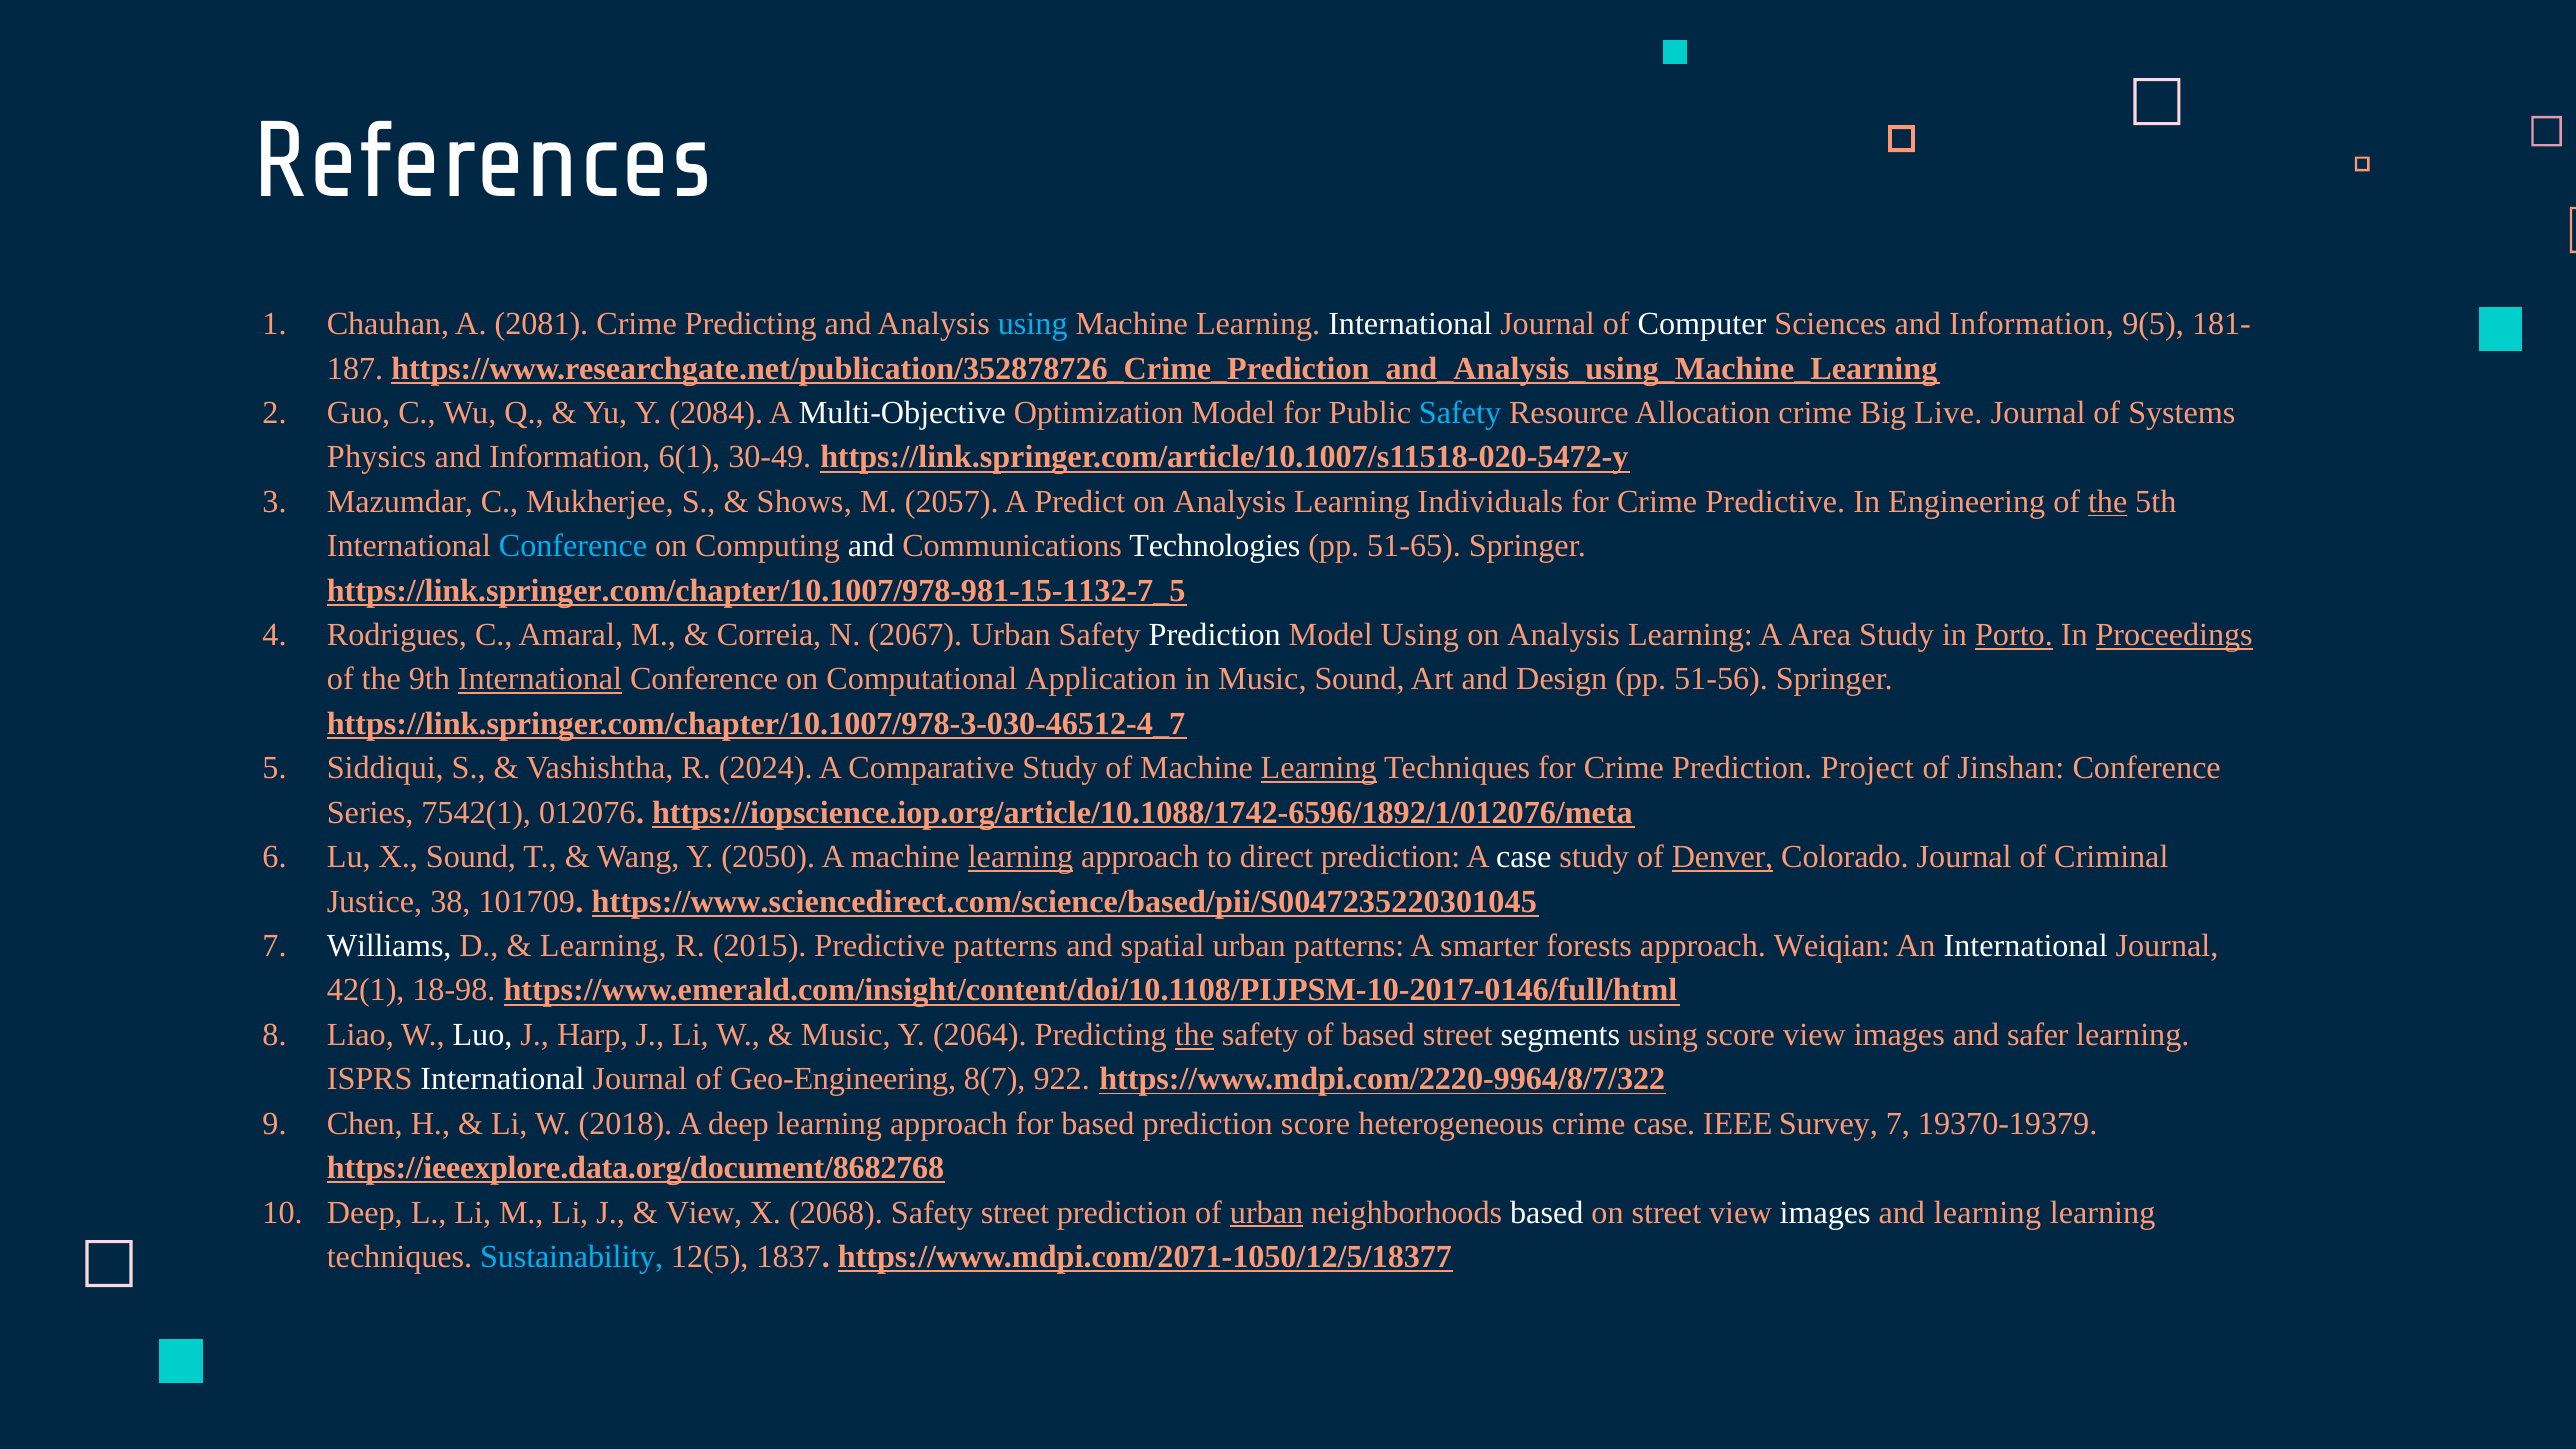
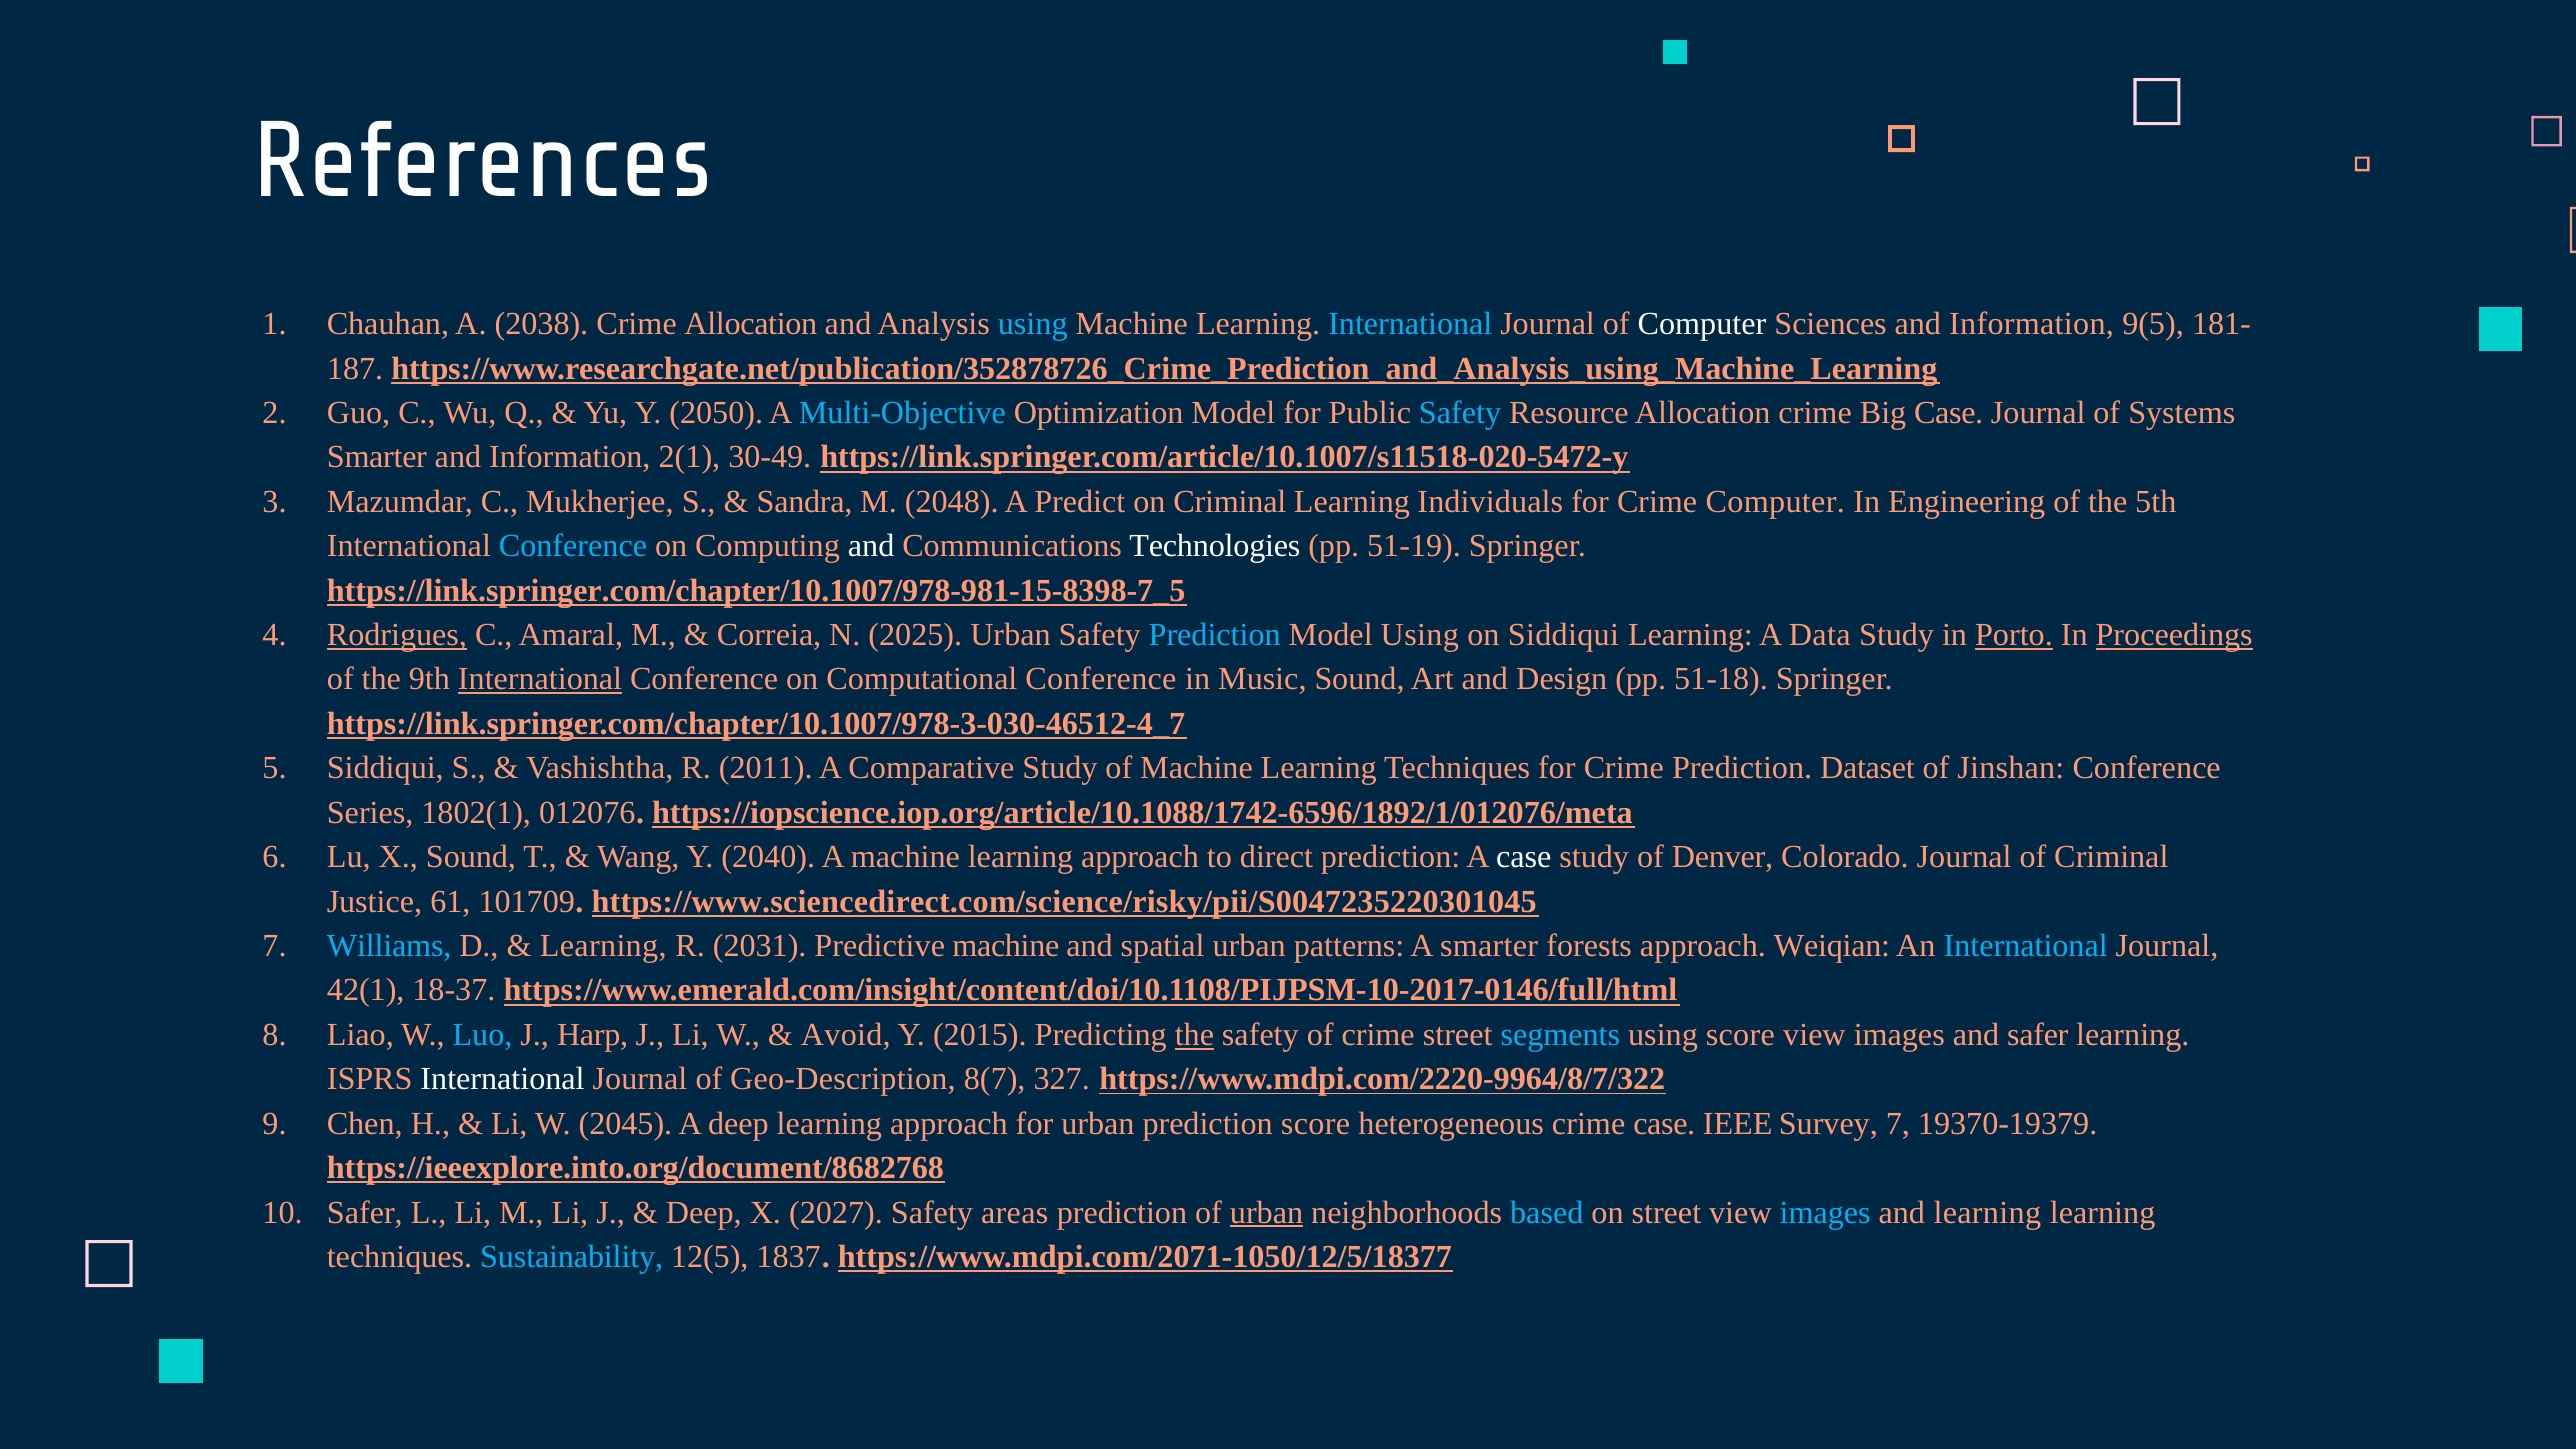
2081: 2081 -> 2038 (541, 324)
Crime Predicting: Predicting -> Allocation (751, 324)
International colour: white -> light blue (1410, 324)
2084: 2084 -> 2050 (716, 413)
Multi-Objective colour: white -> light blue (902, 413)
Big Live: Live -> Case (1949, 413)
Physics: Physics -> Smarter (377, 457)
6(1: 6(1 -> 2(1 (689, 457)
Shows: Shows -> Sandra (805, 502)
2057: 2057 -> 2048 (952, 502)
Analysis: Analysis -> Criminal (1230, 502)
Crime Predictive: Predictive -> Computer (1775, 502)
the underline: present -> none (2108, 502)
51-65: 51-65 -> 51-19 (1414, 546)
https://link.springer.com/chapter/10.1007/978-981-15-1132-7_5: https://link.springer.com/chapter/10.1007/978-981-15-1132-7_5 -> https://link.springer.com/chapter/10.1007/978-981-15-8398-7_5 (756, 591)
Rodrigues underline: none -> present (397, 635)
2067: 2067 -> 2025 (915, 635)
Prediction colour: white -> light blue (1215, 635)
Analysis: Analysis -> Siddiqui (1563, 635)
Area: Area -> Data (1820, 635)
Computational Application: Application -> Conference (1101, 679)
51-56: 51-56 -> 51-18 (1721, 679)
2024: 2024 -> 2011 (766, 768)
Learning underline: present -> none (1319, 768)
Project: Project -> Dataset (1868, 768)
7542(1: 7542(1 -> 1802(1 (476, 813)
2050: 2050 -> 2040 (768, 857)
learning underline: present -> none (1021, 857)
Denver underline: present -> none (1723, 857)
38: 38 -> 61 (450, 901)
https://www.sciencedirect.com/science/based/pii/S0047235220301045: https://www.sciencedirect.com/science/based/pii/S0047235220301045 -> https://www.sciencedirect.com/science/risky/pii/S0047235220301045 (1064, 901)
Williams colour: white -> light blue (389, 946)
2015: 2015 -> 2031 (760, 946)
Predictive patterns: patterns -> machine (1006, 946)
International colour: white -> light blue (2026, 946)
18-98: 18-98 -> 18-37 (454, 990)
Luo colour: white -> light blue (483, 1035)
Music: Music -> Avoid (846, 1035)
2064: 2064 -> 2015 (980, 1035)
of based: based -> crime (1378, 1035)
segments colour: white -> light blue (1560, 1035)
Geo-Engineering: Geo-Engineering -> Geo-Description (843, 1079)
922: 922 -> 327 (1062, 1079)
2018: 2018 -> 2045 (625, 1124)
for based: based -> urban (1098, 1124)
https://ieeexplore.data.org/document/8682768: https://ieeexplore.data.org/document/8682768 -> https://ieeexplore.into.org/document/8682768 (635, 1168)
Deep: Deep -> Safer (365, 1212)
View: View -> Deep (704, 1212)
2068: 2068 -> 2027 (836, 1212)
Safety street: street -> areas (1015, 1212)
based colour: white -> light blue (1547, 1212)
images colour: white -> light blue (1825, 1212)
